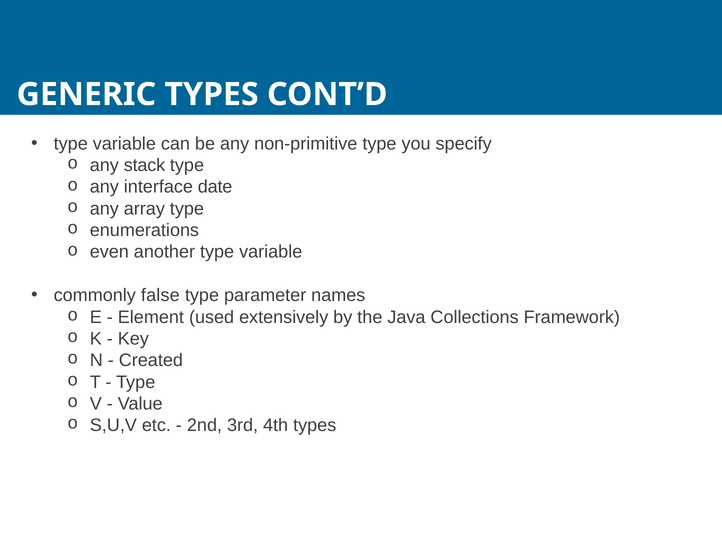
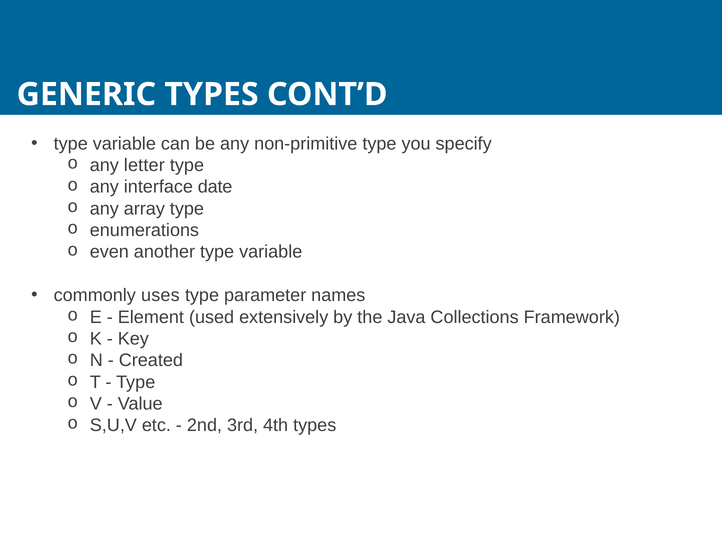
stack: stack -> letter (144, 165)
false: false -> uses (160, 295)
